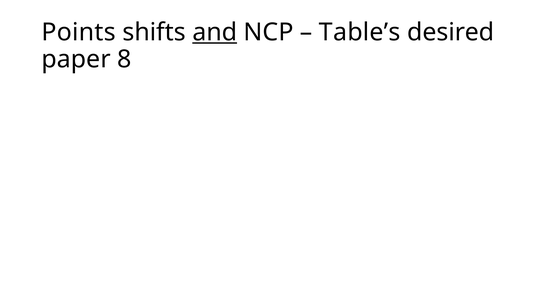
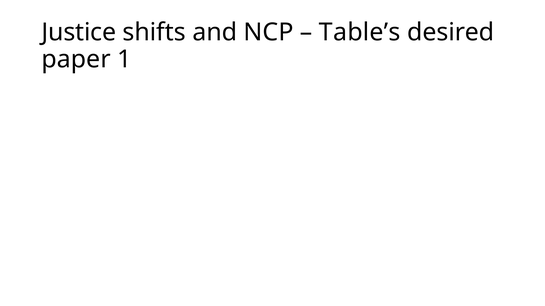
Points: Points -> Justice (79, 32)
and underline: present -> none (215, 32)
8: 8 -> 1 (124, 59)
